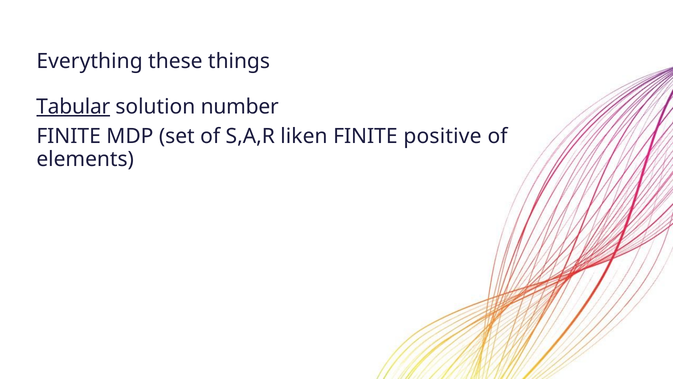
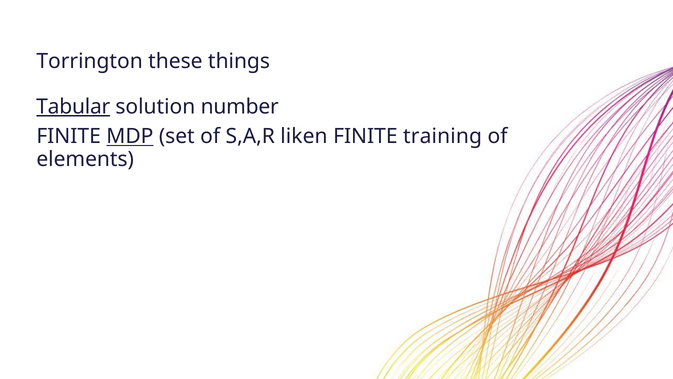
Everything: Everything -> Torrington (90, 61)
MDP underline: none -> present (130, 136)
positive: positive -> training (443, 136)
